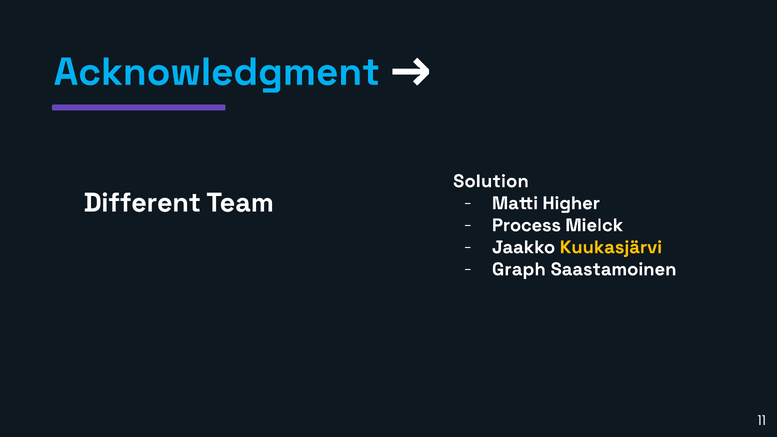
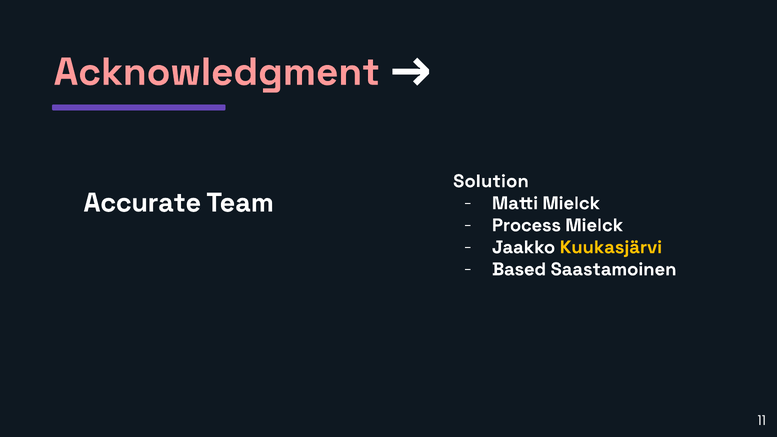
Acknowledgment colour: light blue -> pink (217, 72)
Different: Different -> Accurate (142, 203)
Matti Higher: Higher -> Mielck (571, 203)
Graph: Graph -> Based (519, 269)
